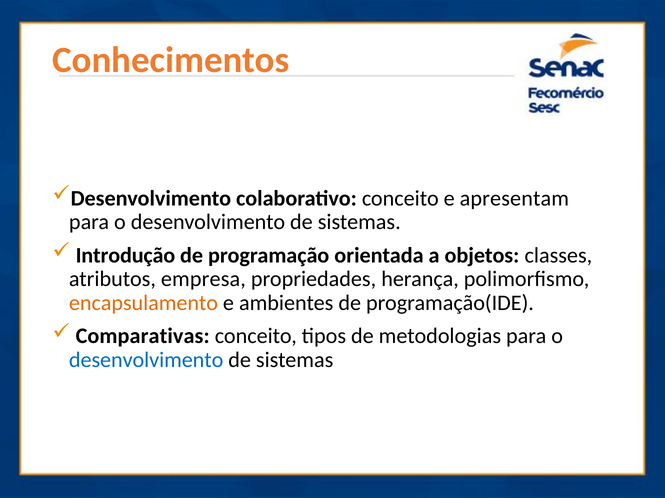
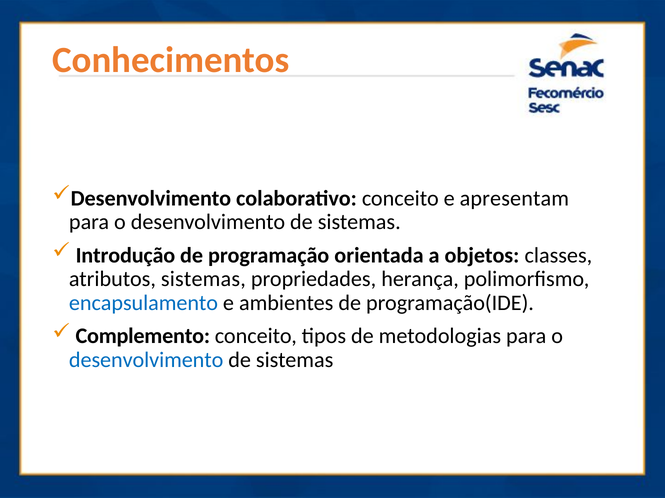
atributos empresa: empresa -> sistemas (203, 280)
encapsulamento colour: orange -> blue (144, 303)
Comparativas: Comparativas -> Complemento (143, 337)
